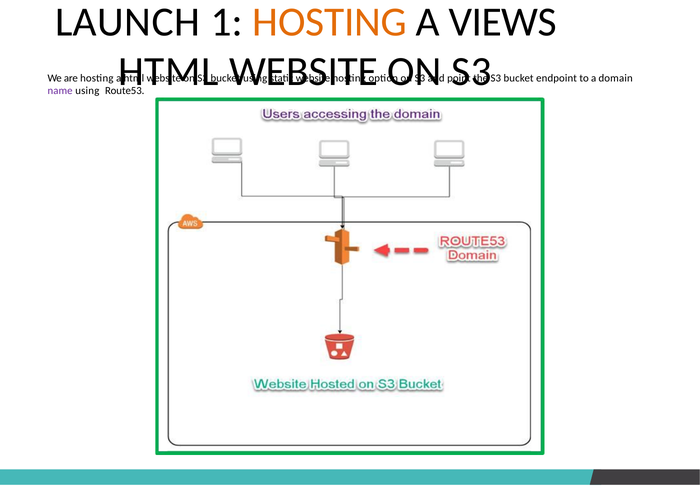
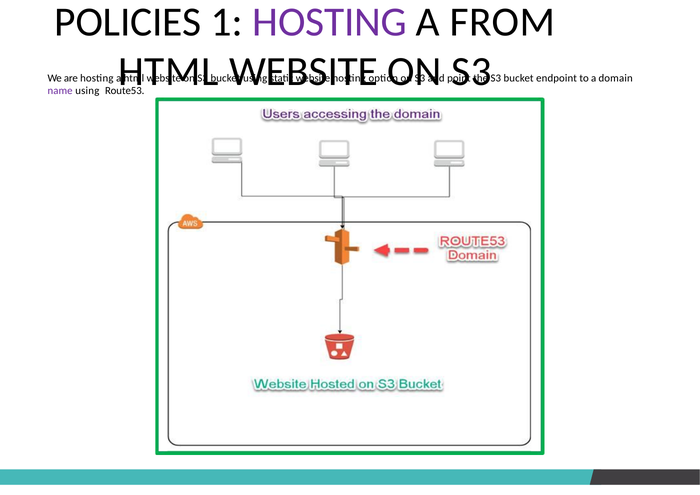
LAUNCH: LAUNCH -> POLICIES (128, 22)
HOSTING colour: orange -> purple (330, 22)
VIEWS: VIEWS -> FROM (502, 22)
